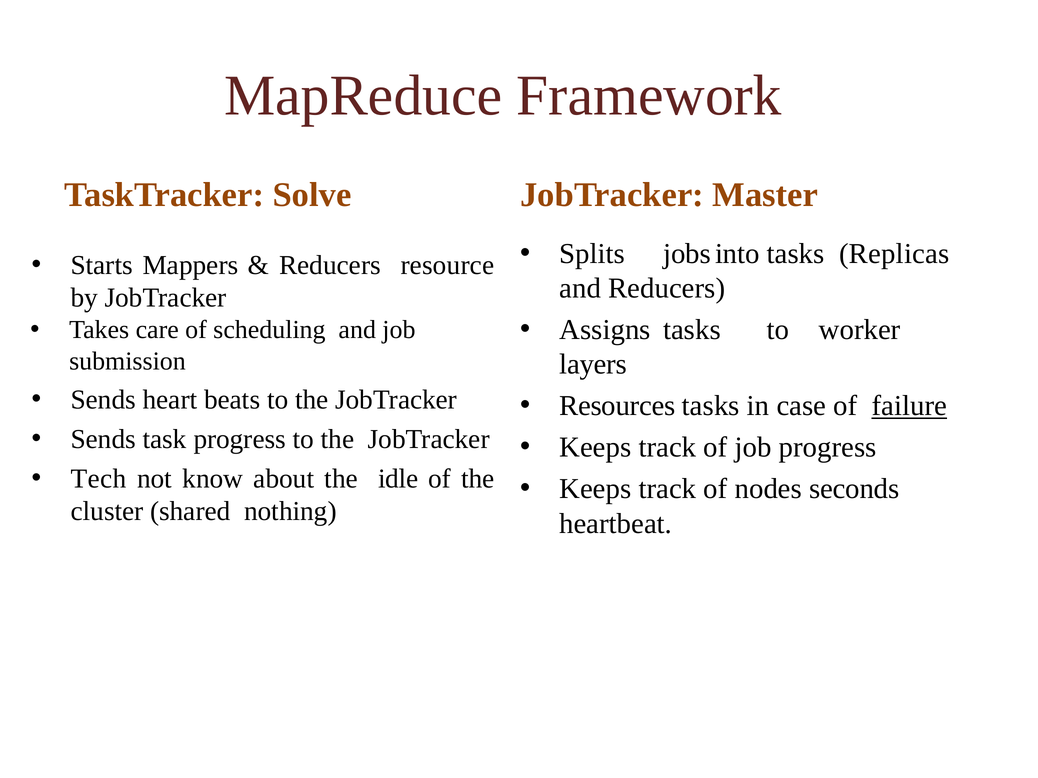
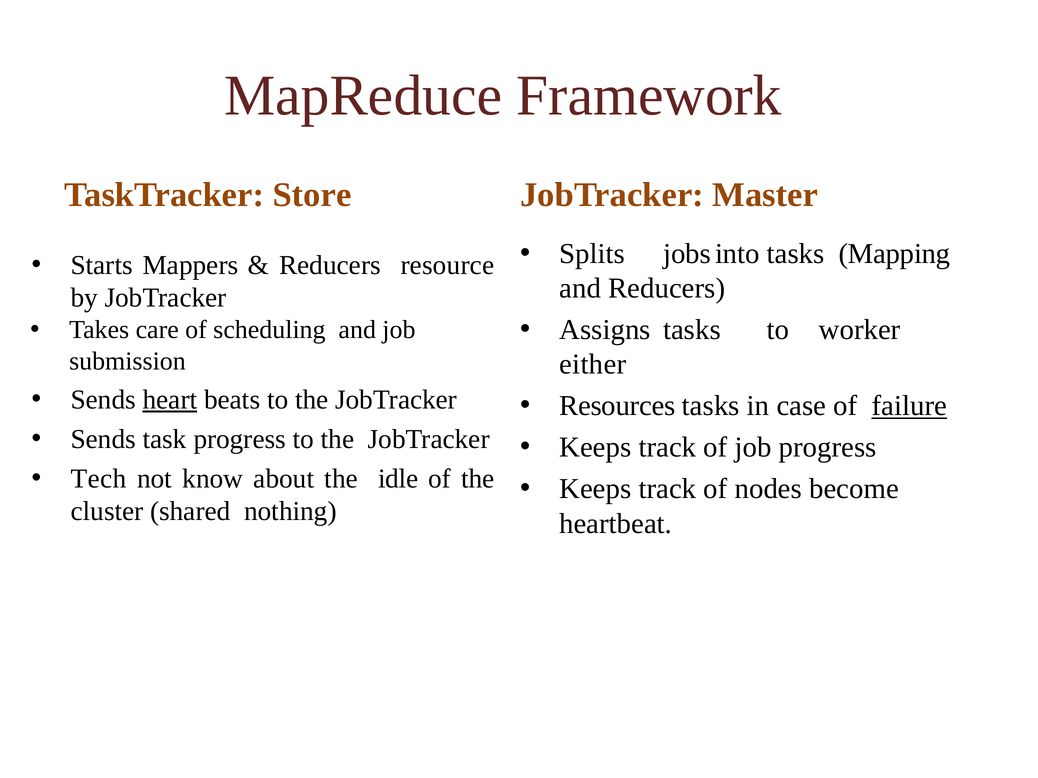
Solve: Solve -> Store (312, 195)
Replicas: Replicas -> Mapping (894, 254)
layers: layers -> either (593, 365)
heart underline: none -> present (170, 400)
seconds: seconds -> become (854, 489)
